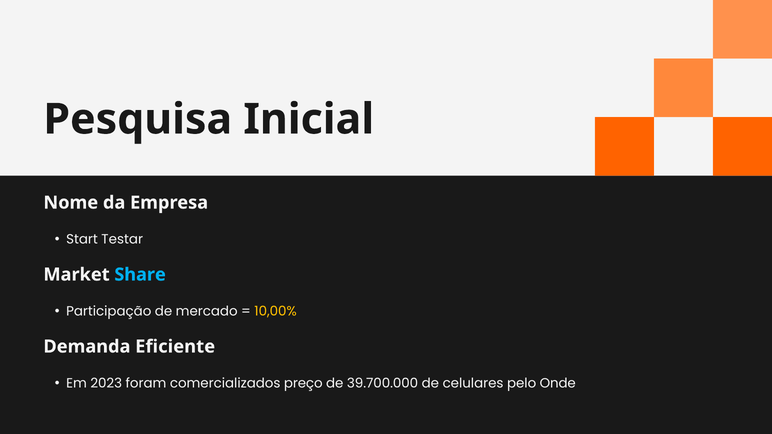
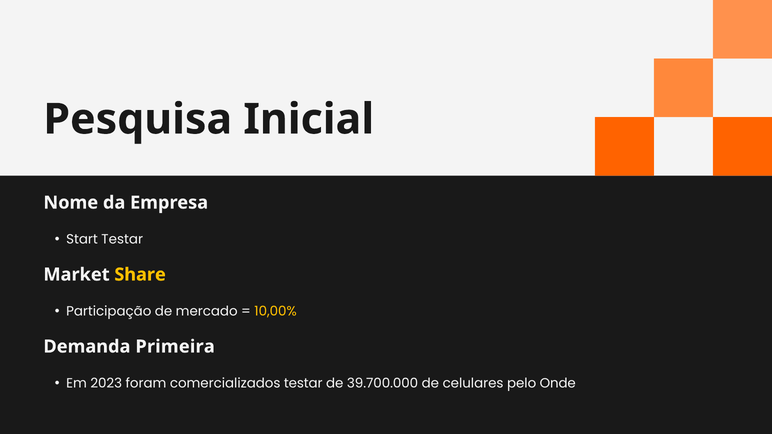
Share colour: light blue -> yellow (140, 275)
Eficiente: Eficiente -> Primeira (175, 347)
comercializados preço: preço -> testar (303, 384)
